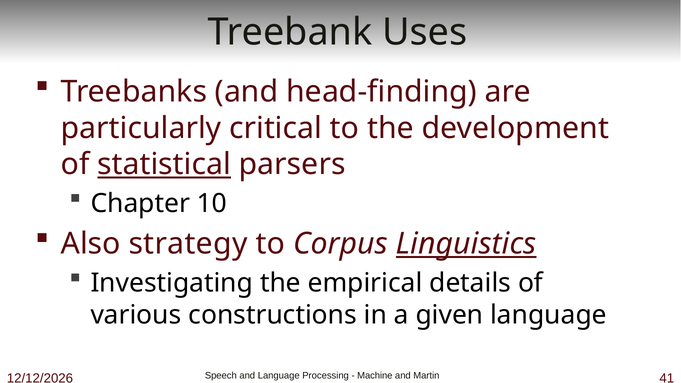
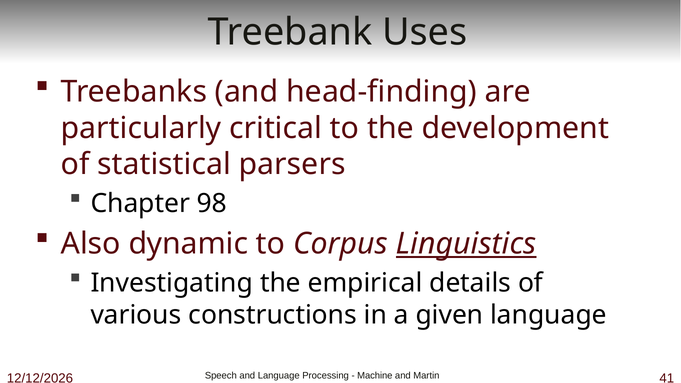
statistical underline: present -> none (164, 164)
10: 10 -> 98 (212, 204)
strategy: strategy -> dynamic (188, 244)
